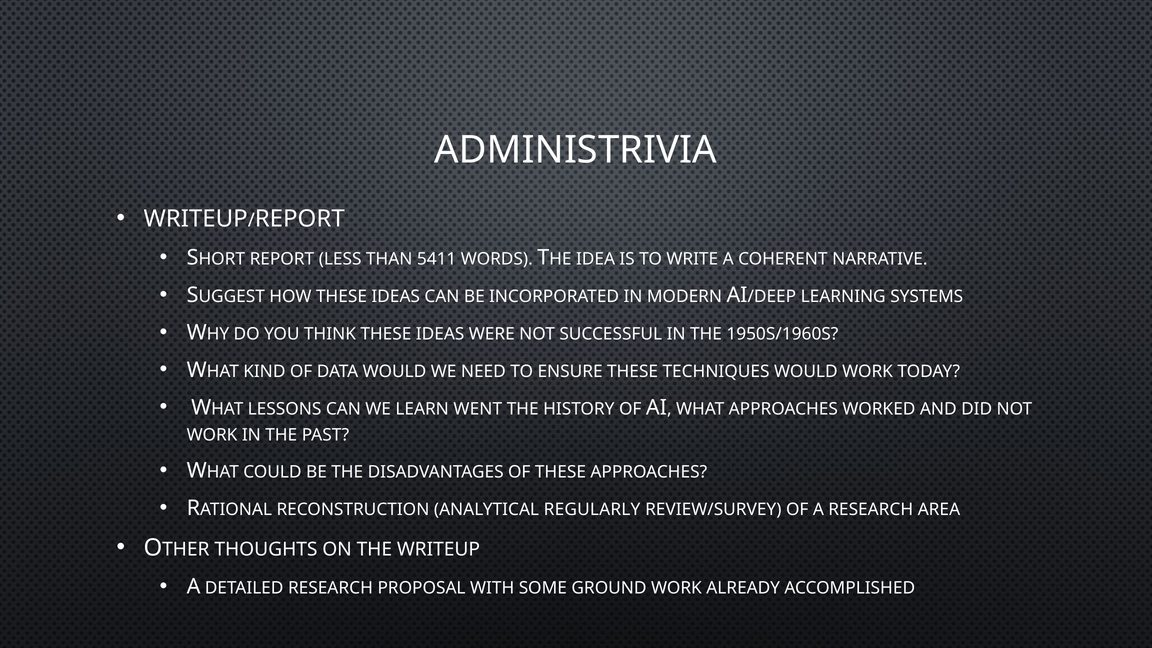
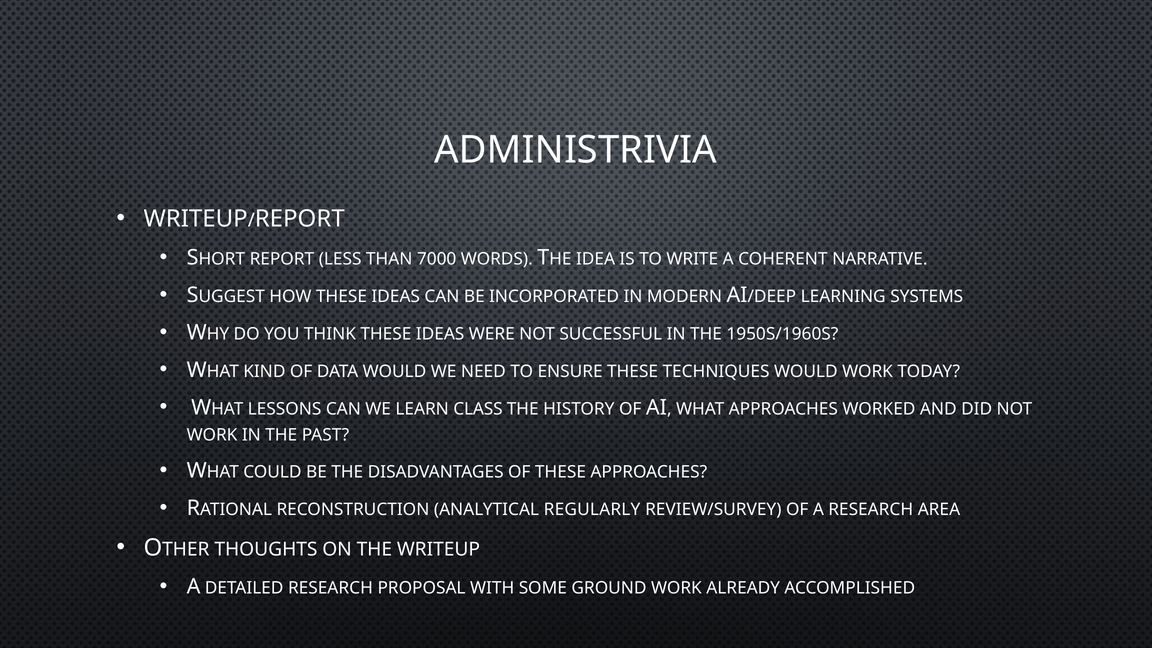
5411: 5411 -> 7000 (437, 259)
WENT: WENT -> CLASS (478, 409)
